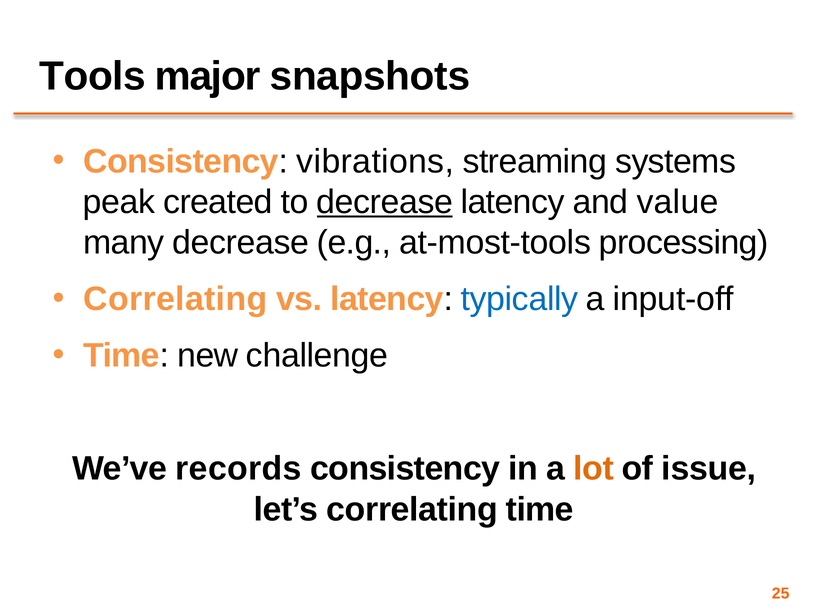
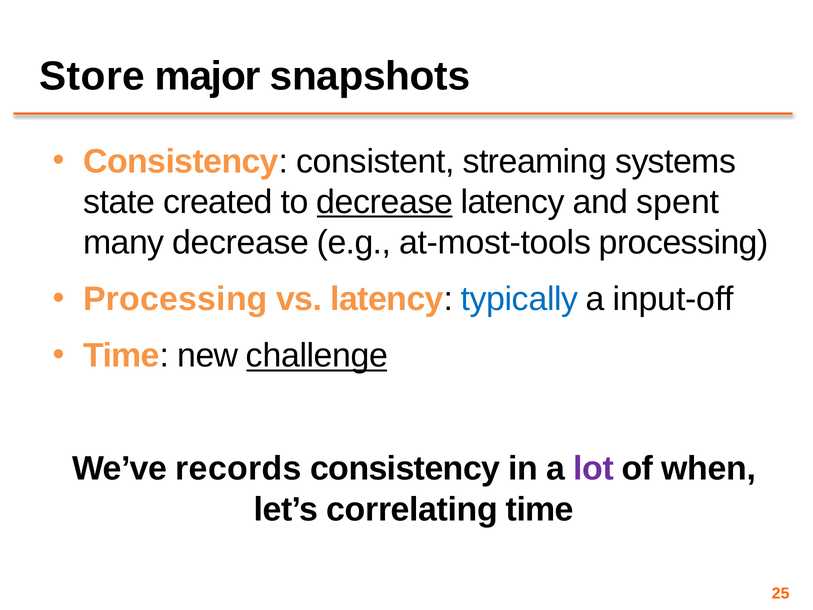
Tools: Tools -> Store (92, 76)
vibrations: vibrations -> consistent (376, 161)
peak: peak -> state (119, 202)
value: value -> spent (678, 202)
Correlating: Correlating -> Processing (175, 299)
challenge underline: none -> present (317, 356)
lot colour: orange -> purple (594, 469)
issue: issue -> when (709, 469)
